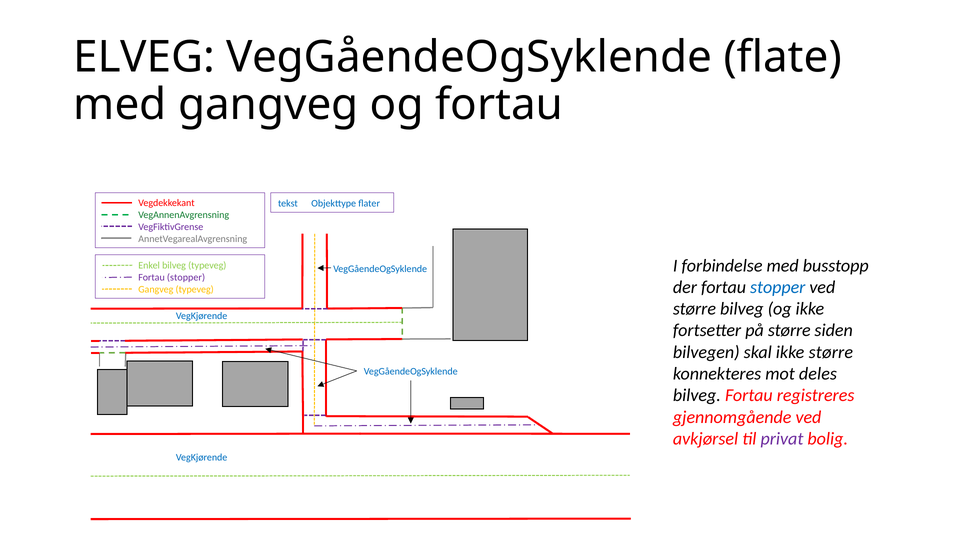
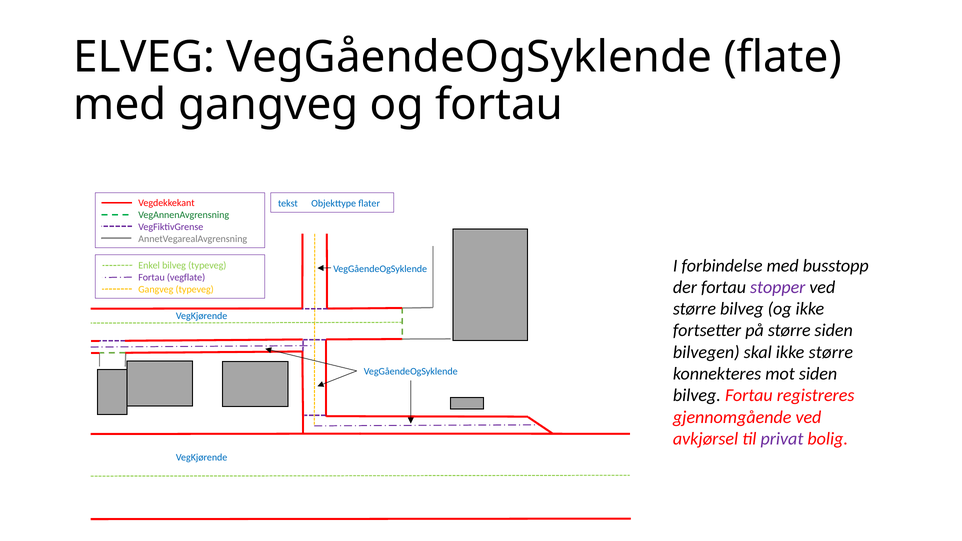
stopper: stopper -> vegflate (186, 277)
stopper colour: blue -> purple (778, 287)
mot deles: deles -> siden (818, 374)
